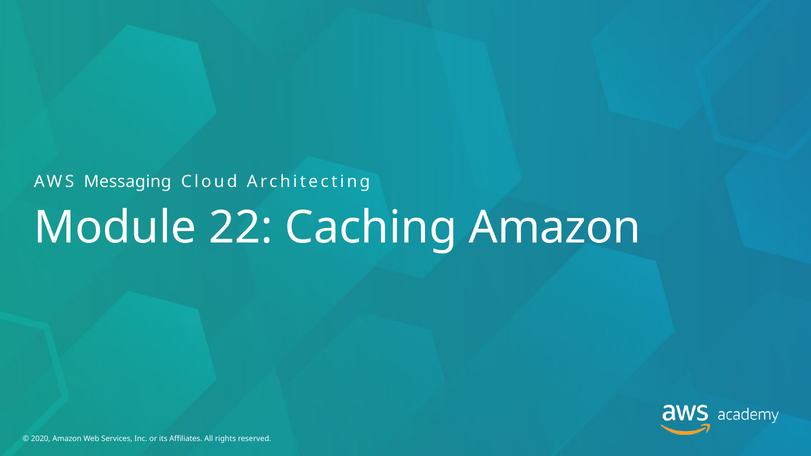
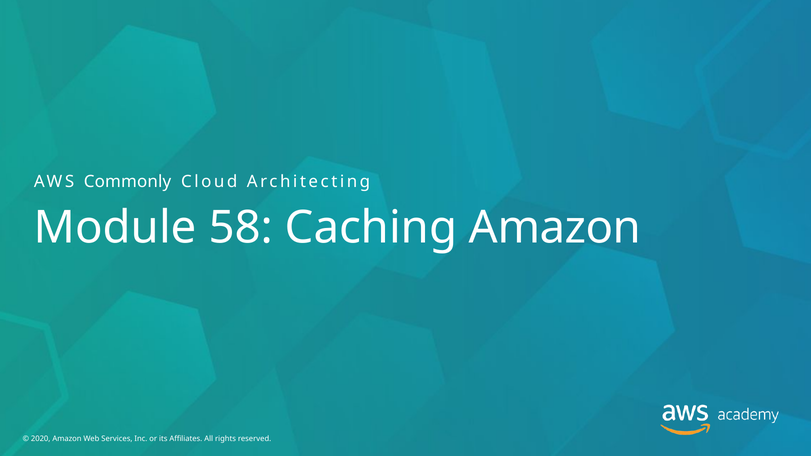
Messaging: Messaging -> Commonly (128, 182)
22: 22 -> 58 (241, 228)
